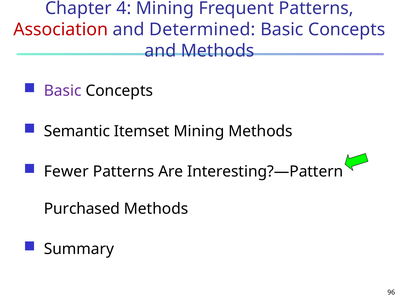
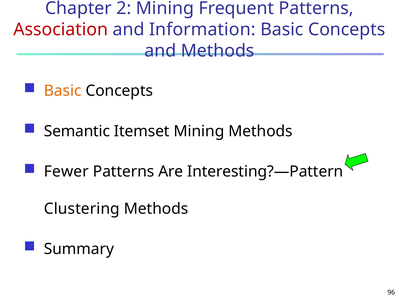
4: 4 -> 2 (124, 8)
Determined: Determined -> Information (202, 29)
Basic colour: purple -> orange (63, 91)
Purchased: Purchased -> Clustering (82, 209)
